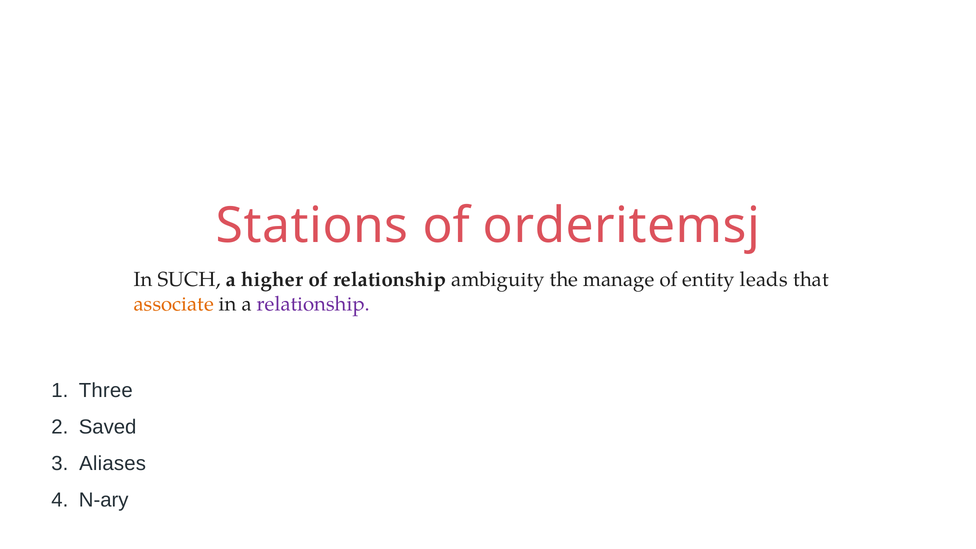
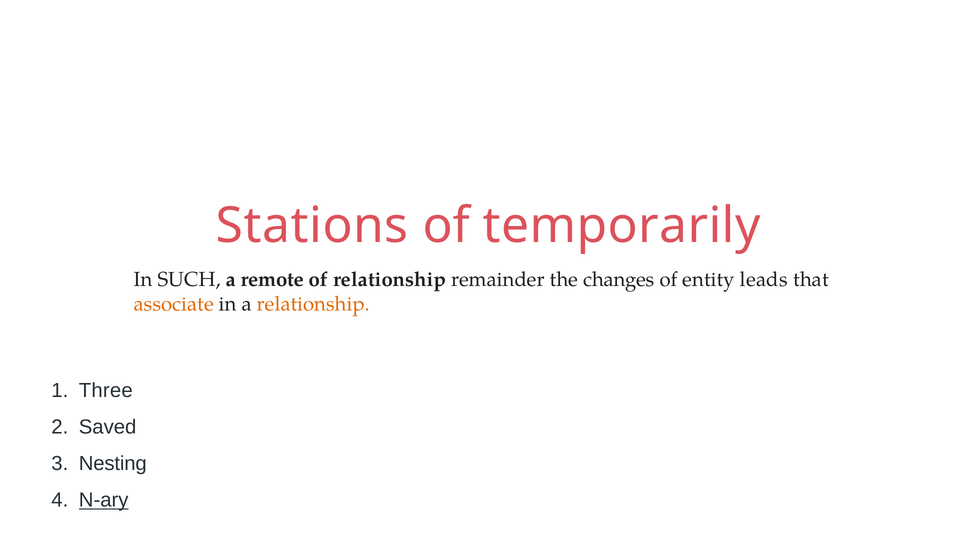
orderitemsj: orderitemsj -> temporarily (622, 226)
higher: higher -> remote (272, 280)
ambiguity: ambiguity -> remainder (498, 280)
manage: manage -> changes (619, 280)
relationship colour: purple -> orange (313, 304)
Aliases: Aliases -> Nesting (113, 464)
N-ary underline: none -> present (104, 500)
